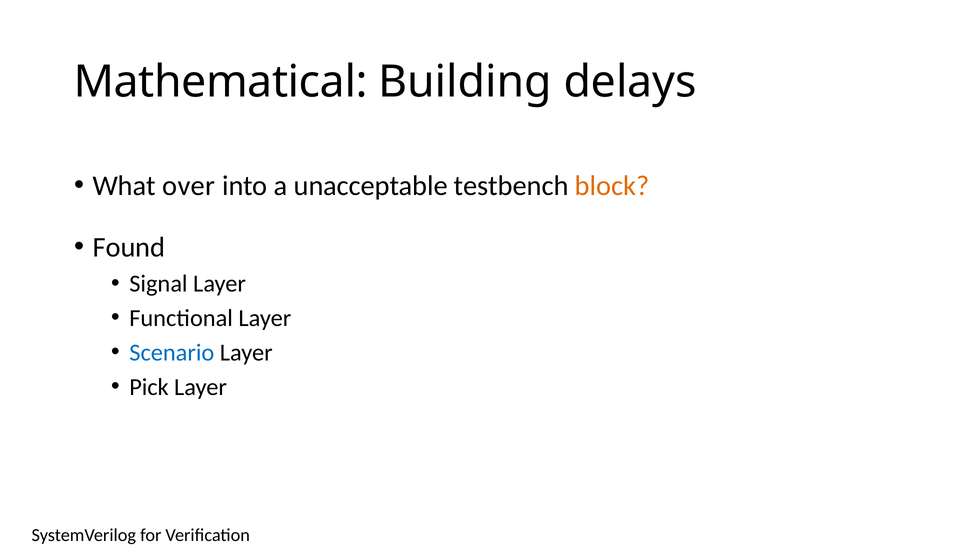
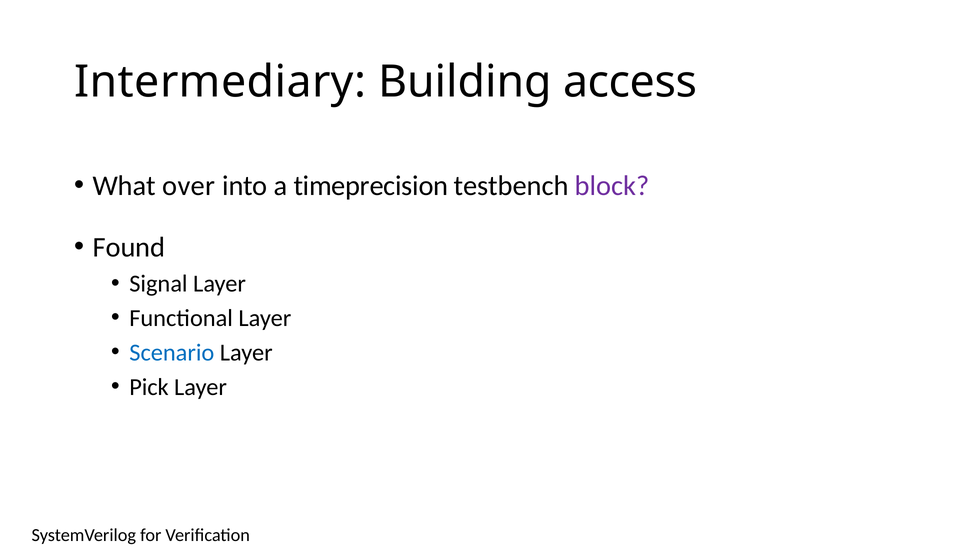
Mathematical: Mathematical -> Intermediary (220, 82)
delays: delays -> access (630, 82)
unacceptable: unacceptable -> timeprecision (371, 186)
block colour: orange -> purple (612, 186)
